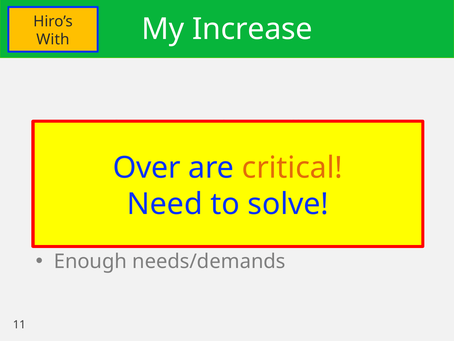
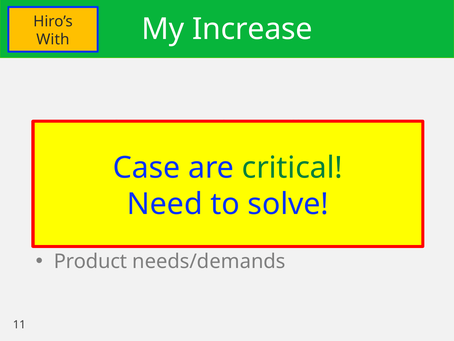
Over: Over -> Case (147, 168)
critical colour: orange -> green (292, 168)
Enough: Enough -> Product (90, 261)
